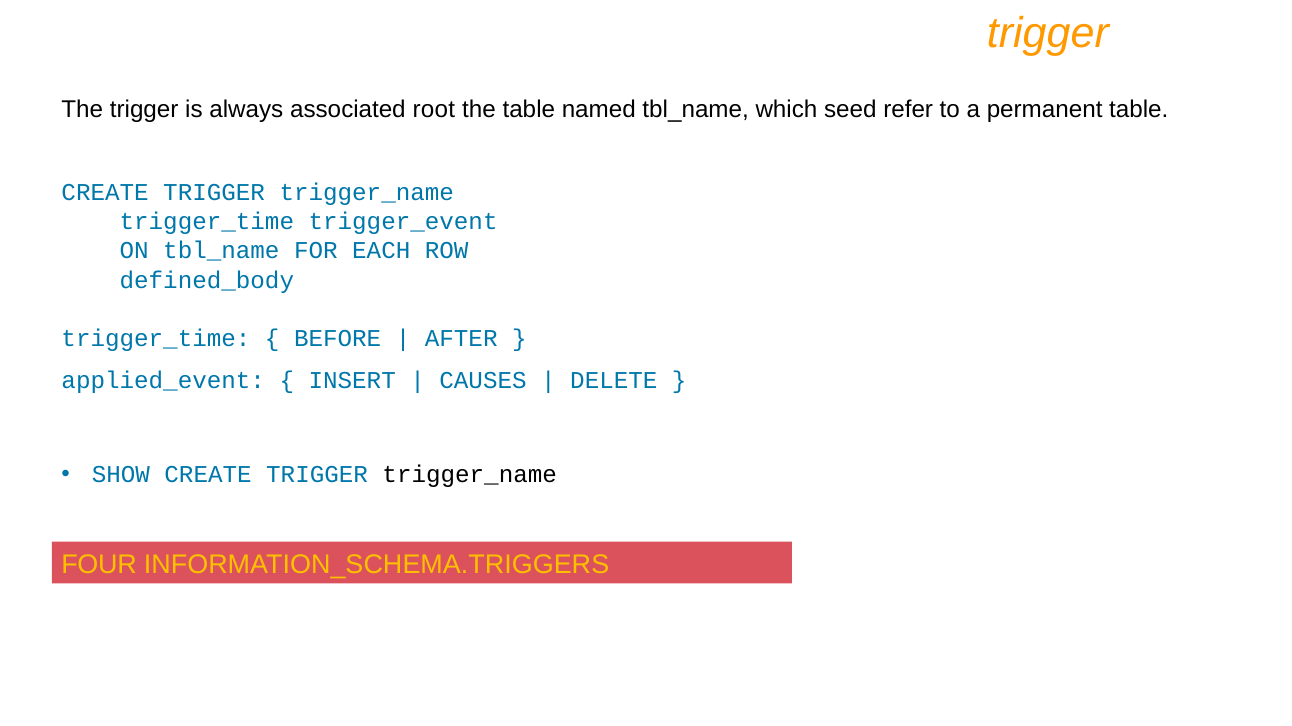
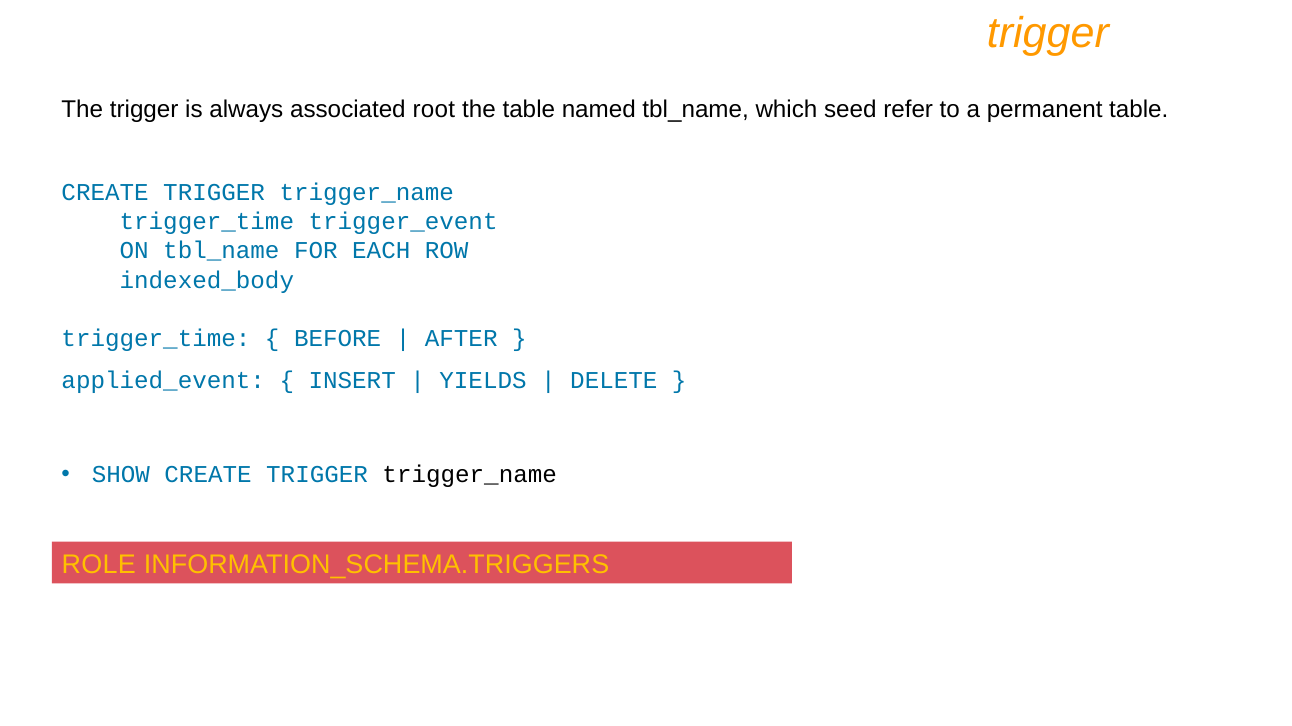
defined_body: defined_body -> indexed_body (207, 280)
CAUSES: CAUSES -> YIELDS (483, 380)
FOUR: FOUR -> ROLE (99, 565)
